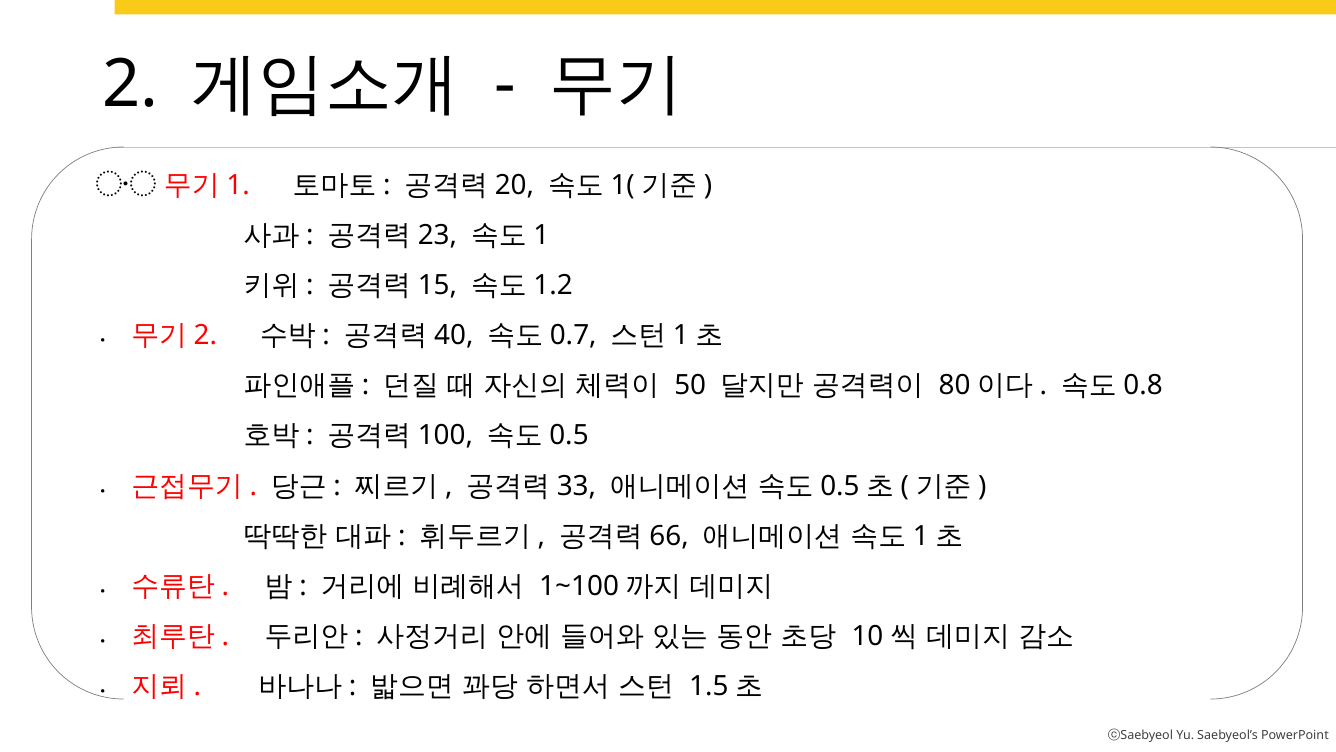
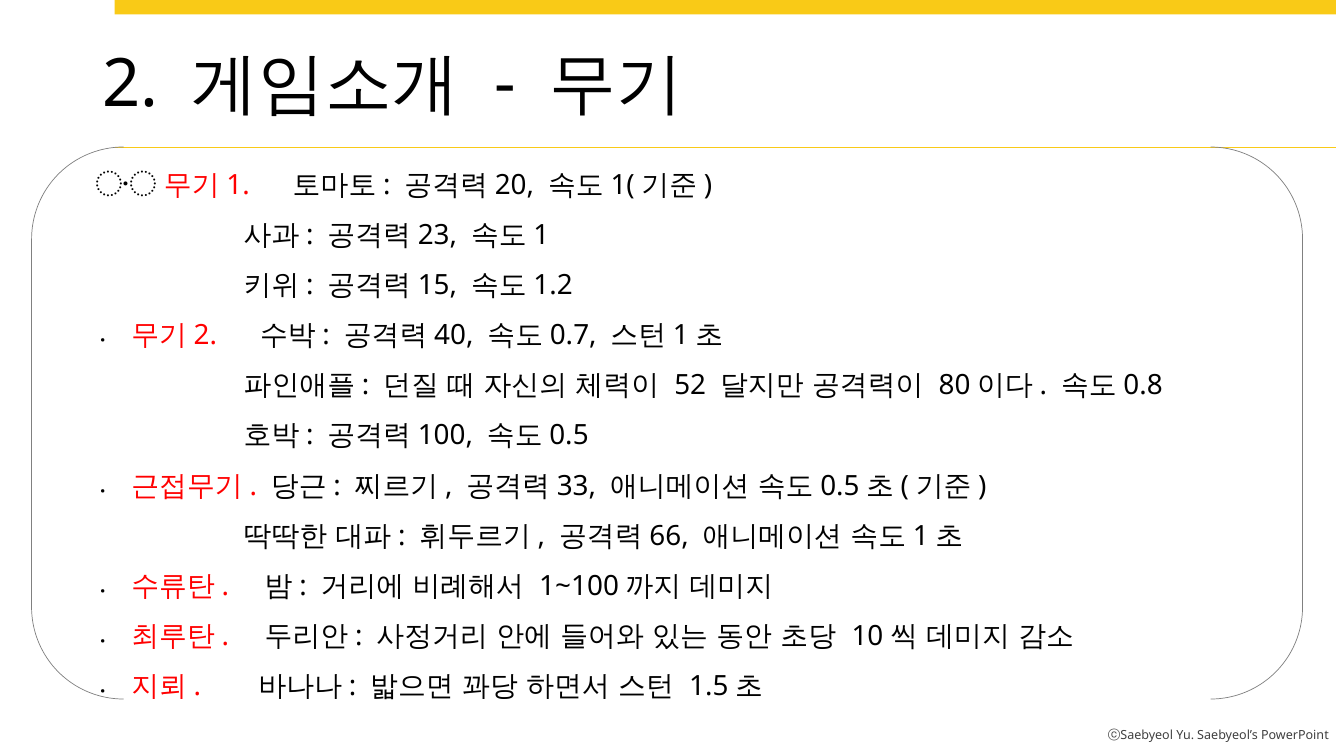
50: 50 -> 52 (690, 385)
